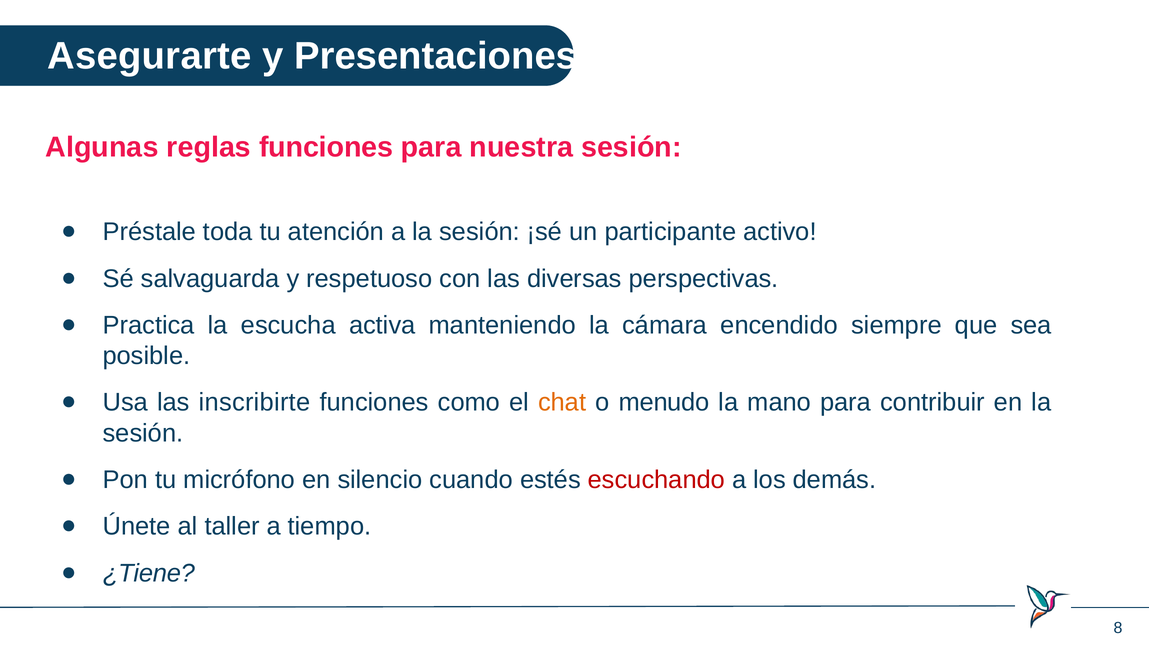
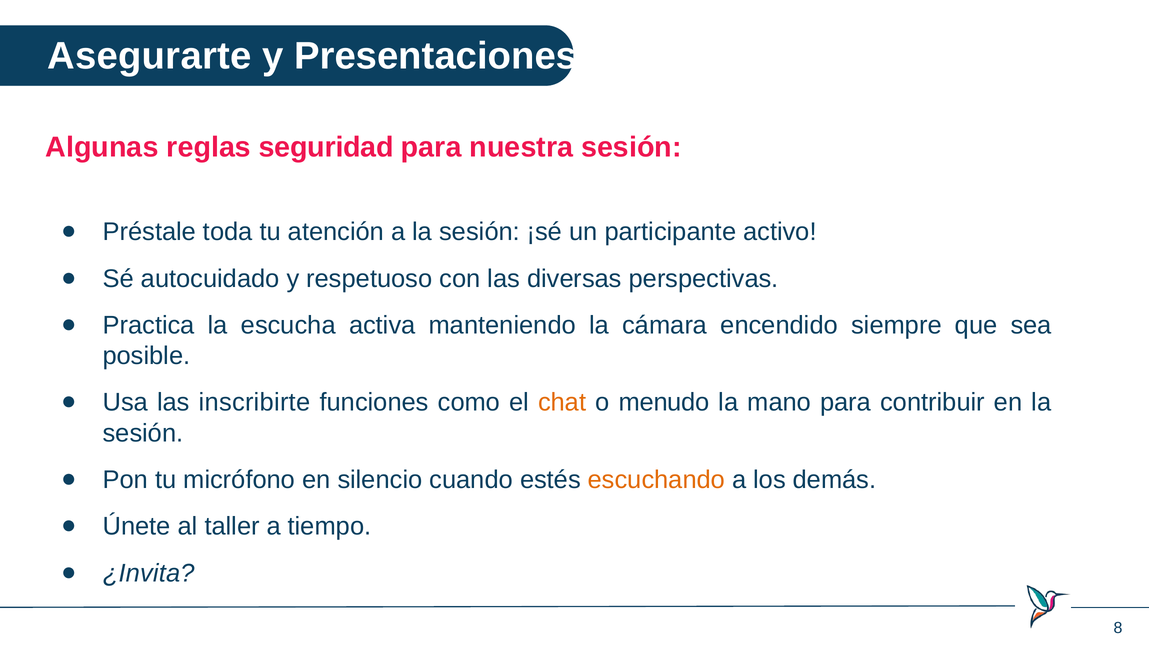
reglas funciones: funciones -> seguridad (326, 147)
salvaguarda: salvaguarda -> autocuidado (210, 278)
escuchando colour: red -> orange (656, 479)
¿Tiene: ¿Tiene -> ¿Invita (149, 573)
